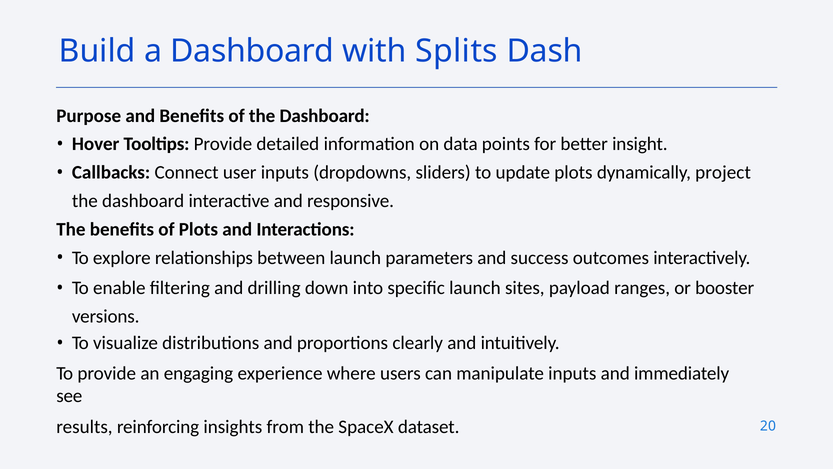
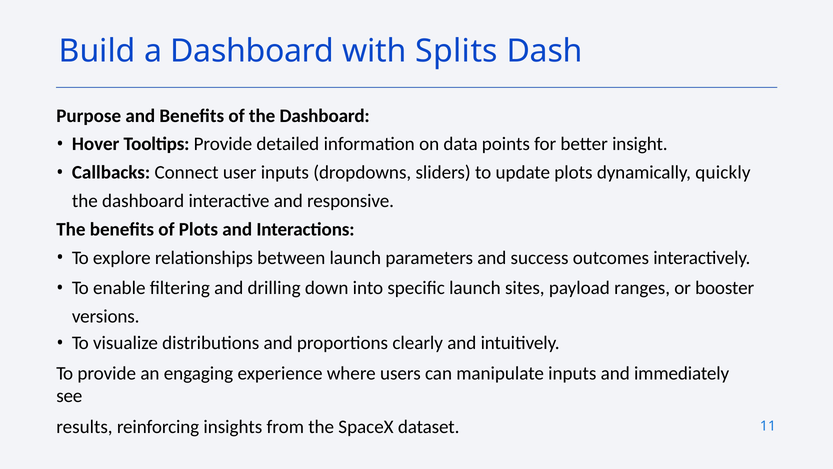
project: project -> quickly (723, 172)
20: 20 -> 11 (768, 426)
